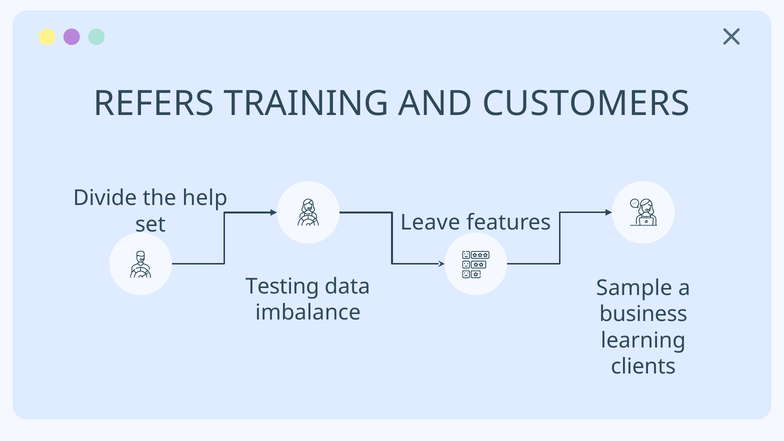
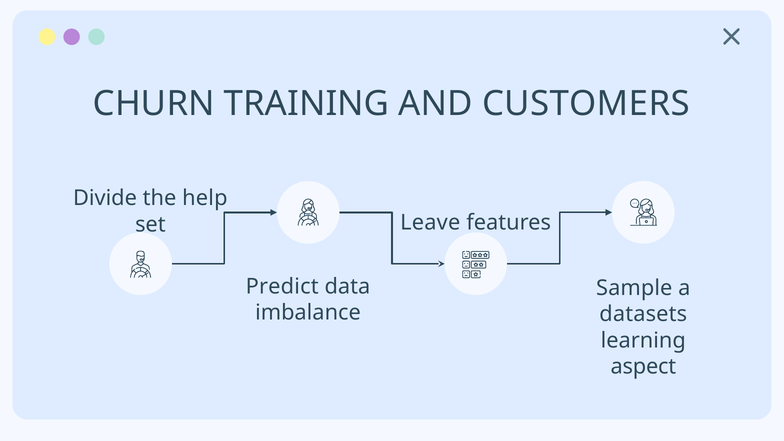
REFERS: REFERS -> CHURN (154, 104)
Testing: Testing -> Predict (282, 287)
business: business -> datasets (643, 314)
clients: clients -> aspect (643, 367)
